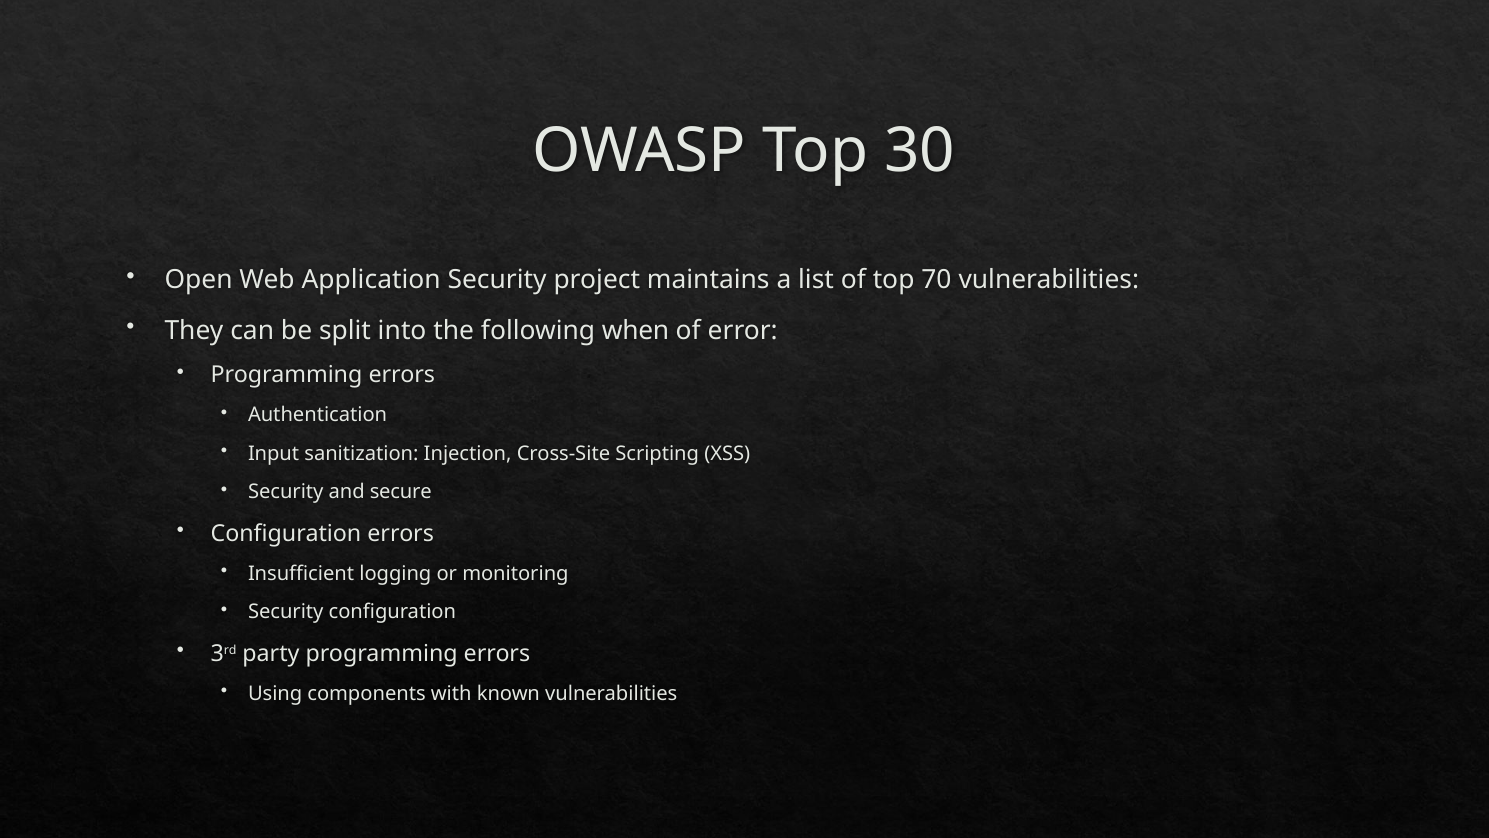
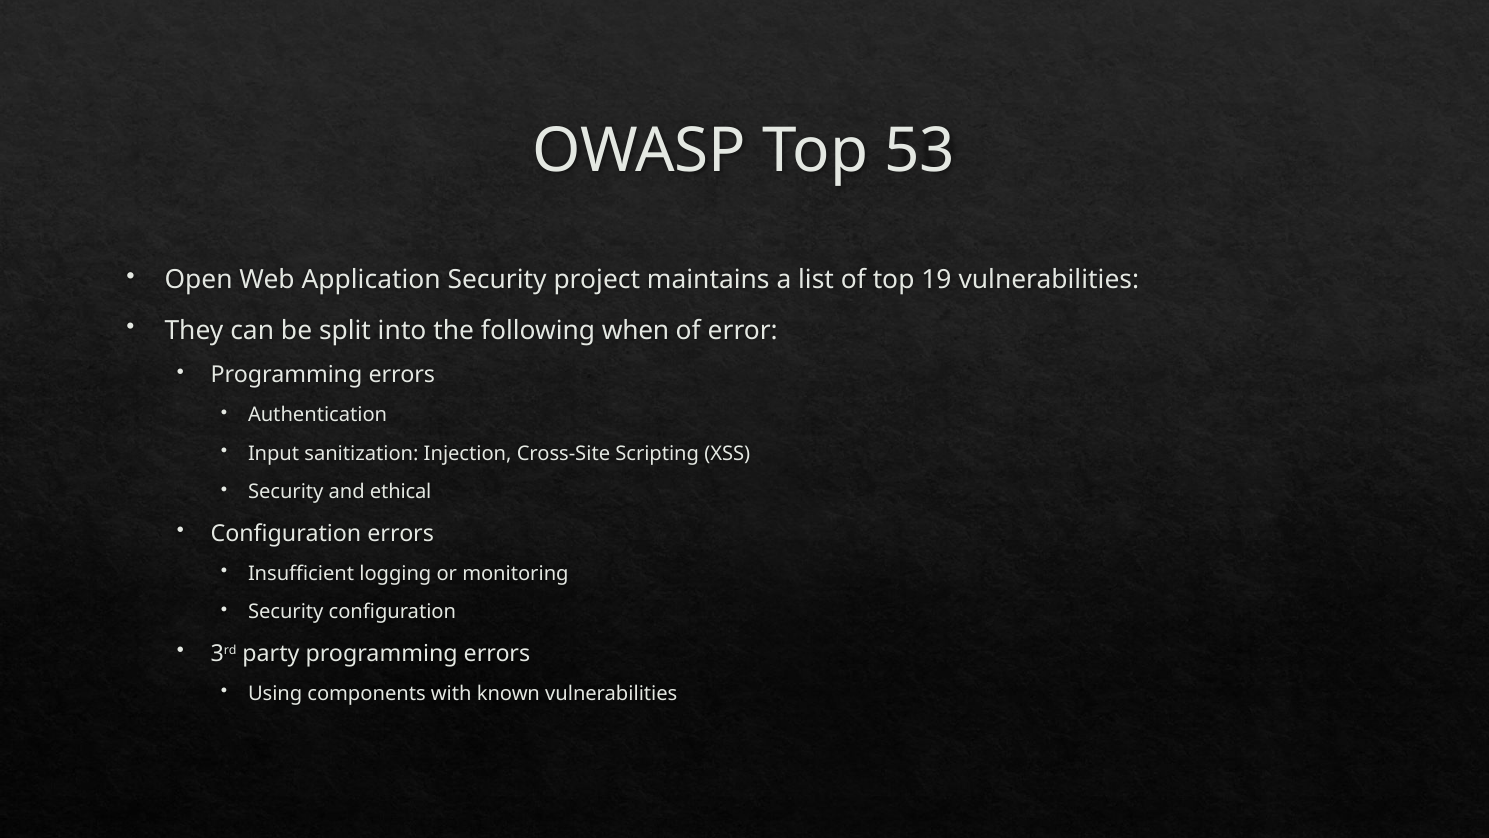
30: 30 -> 53 (920, 151)
70: 70 -> 19 (936, 280)
secure: secure -> ethical (401, 492)
